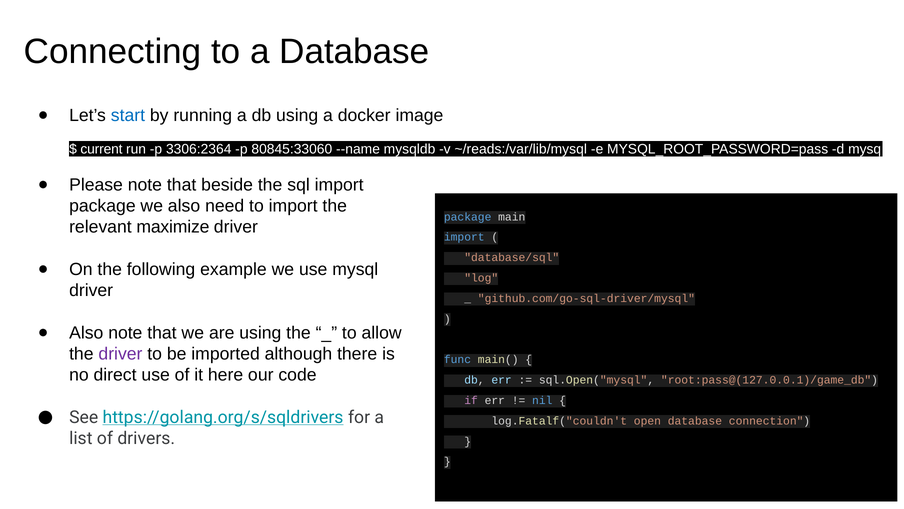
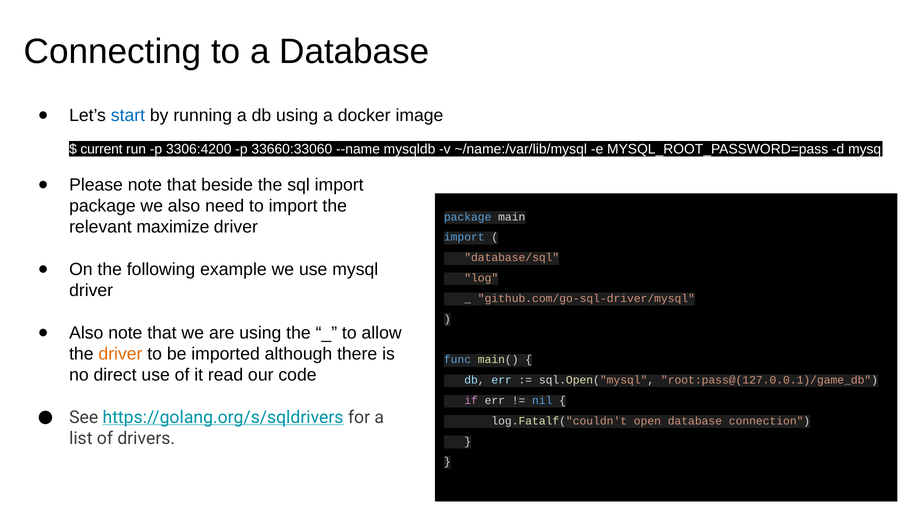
3306:2364: 3306:2364 -> 3306:4200 (199, 149)
80845:33060: 80845:33060 -> 33660:33060 (292, 149)
~/reads:/var/lib/mysql: ~/reads:/var/lib/mysql -> ~/name:/var/lib/mysql (521, 149)
driver colour: purple -> orange (120, 353)
here: here -> read (226, 375)
